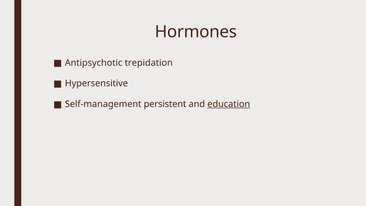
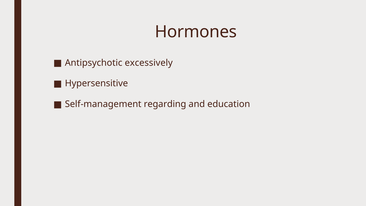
trepidation: trepidation -> excessively (149, 63)
persistent: persistent -> regarding (165, 104)
education underline: present -> none (229, 104)
